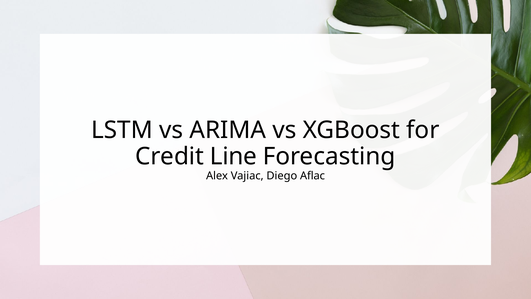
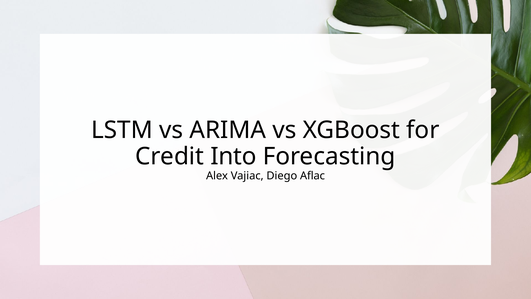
Line: Line -> Into (233, 156)
